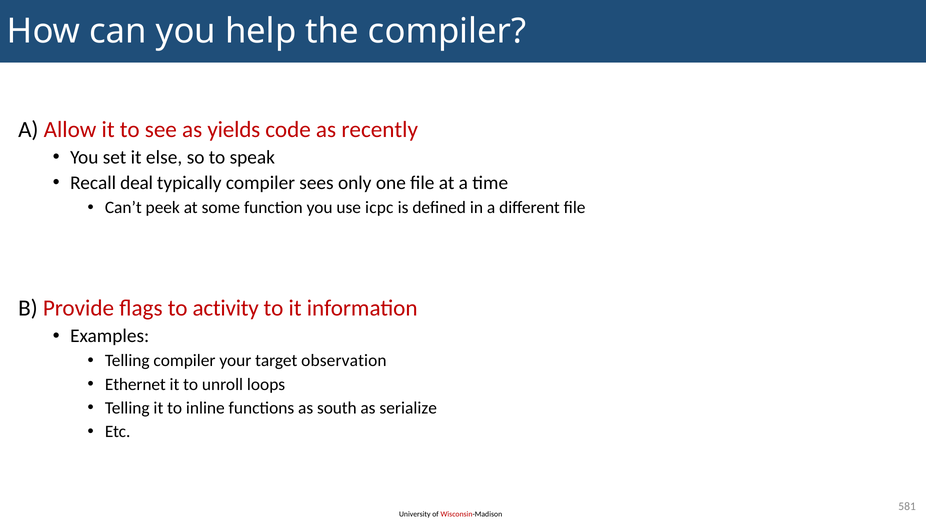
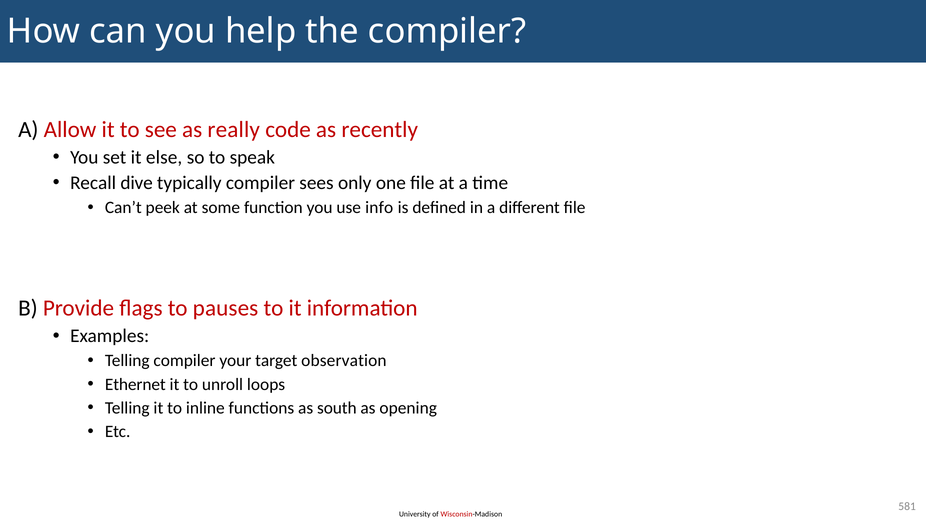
yields: yields -> really (234, 129)
deal: deal -> dive (137, 183)
icpc: icpc -> info (379, 207)
activity: activity -> pauses (226, 308)
serialize: serialize -> opening (408, 408)
